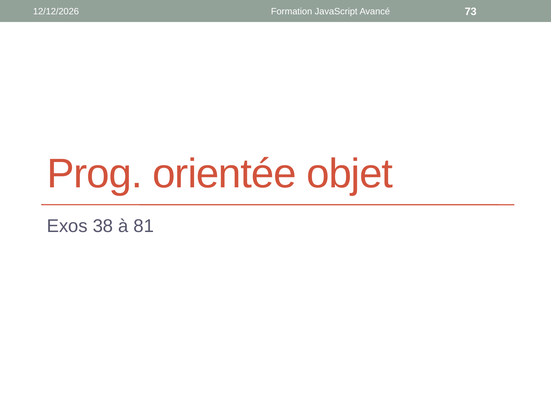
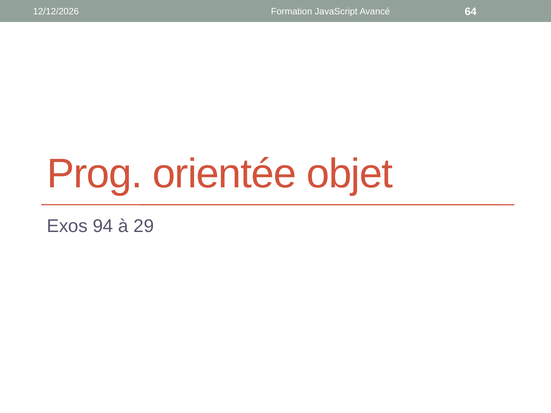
73: 73 -> 64 (471, 12)
38: 38 -> 94 (103, 226)
81: 81 -> 29 (144, 226)
